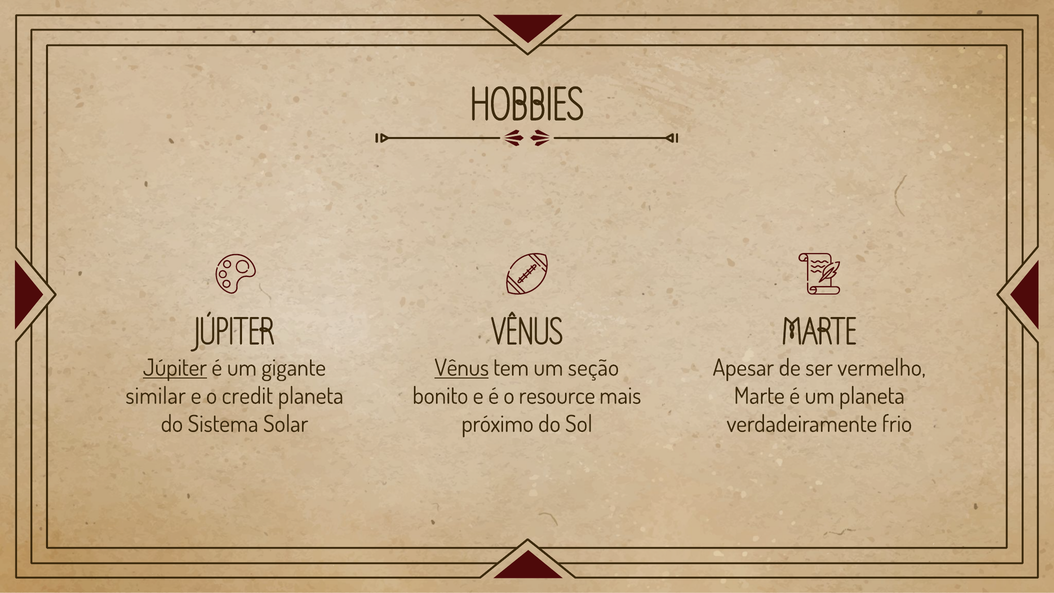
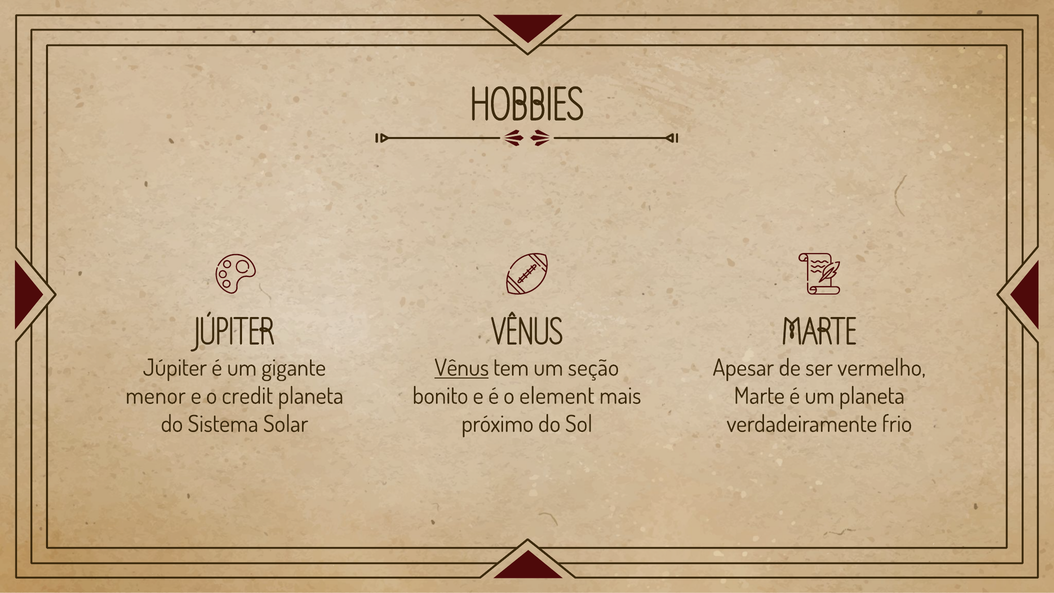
Júpiter underline: present -> none (175, 368)
similar: similar -> menor (156, 396)
resource: resource -> element (557, 396)
